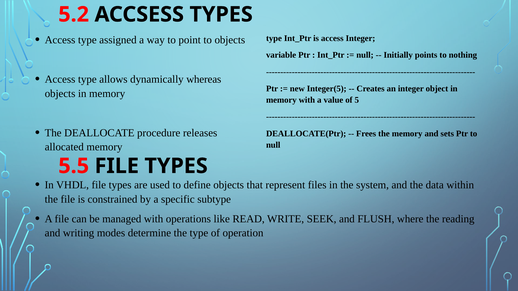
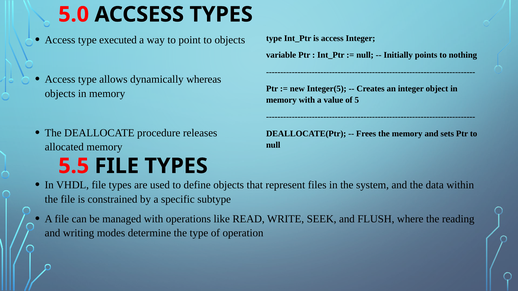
5.2: 5.2 -> 5.0 (74, 14)
assigned: assigned -> executed (118, 40)
